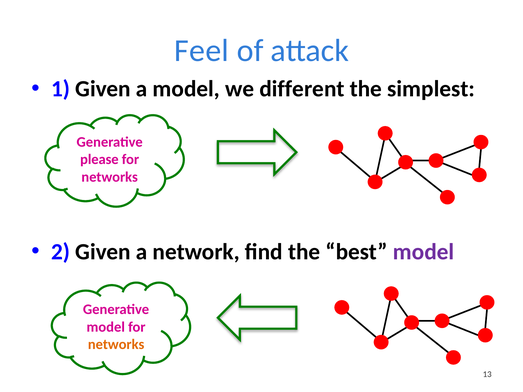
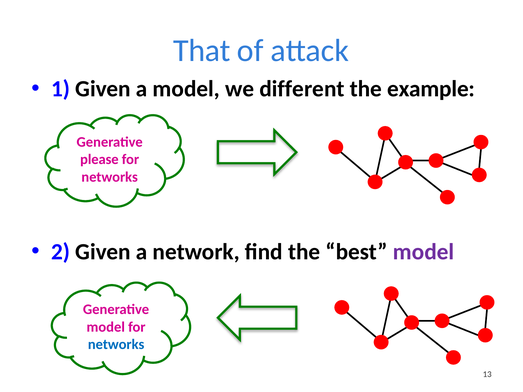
Feel: Feel -> That (202, 51)
simplest: simplest -> example (431, 89)
networks colour: orange -> blue (116, 345)
